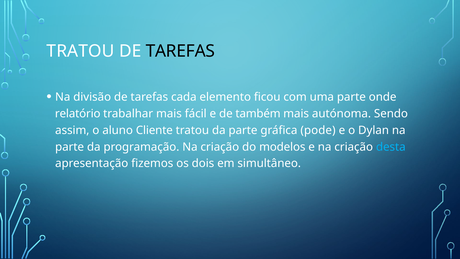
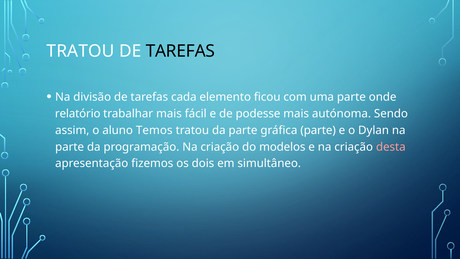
também: também -> podesse (258, 114)
Cliente: Cliente -> Temos (154, 130)
gráfica pode: pode -> parte (318, 130)
desta colour: light blue -> pink (391, 147)
